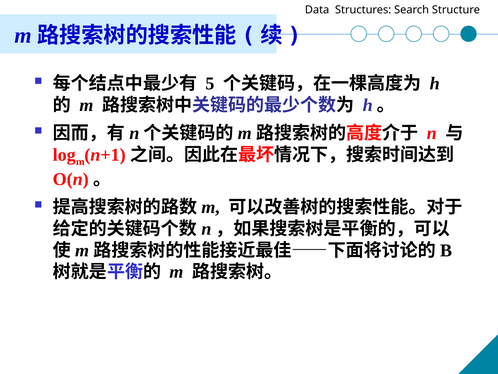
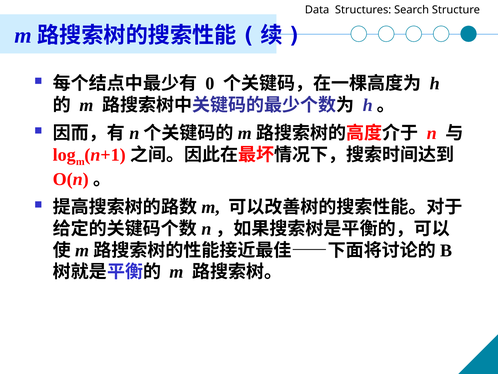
5: 5 -> 0 (210, 84)
